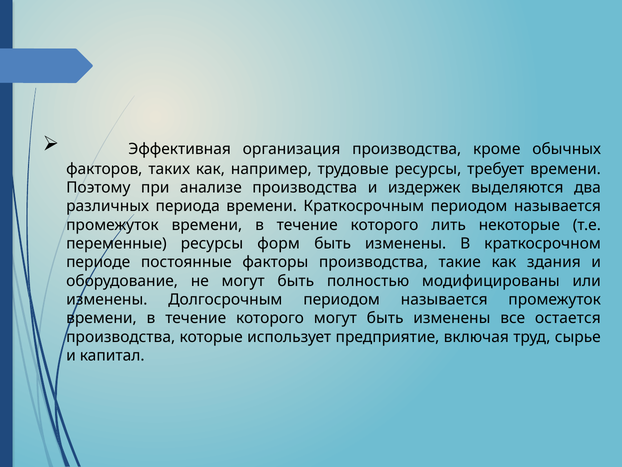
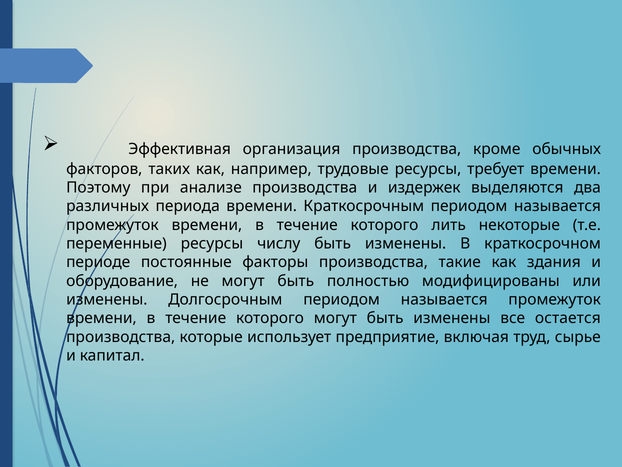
форм: форм -> числу (279, 243)
